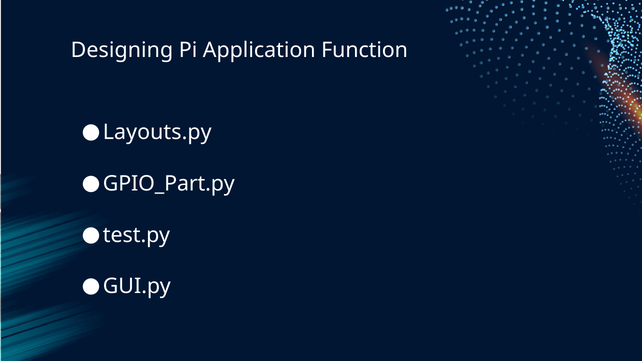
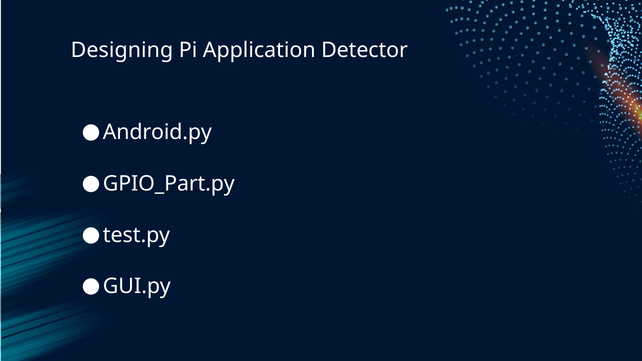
Function: Function -> Detector (365, 50)
Layouts.py: Layouts.py -> Android.py (157, 132)
